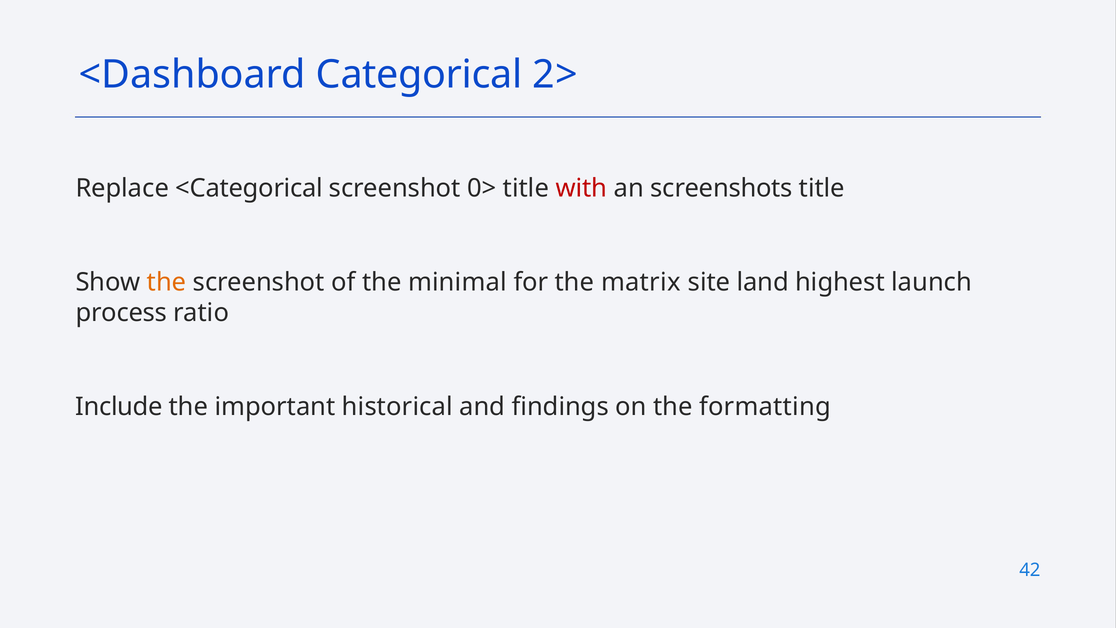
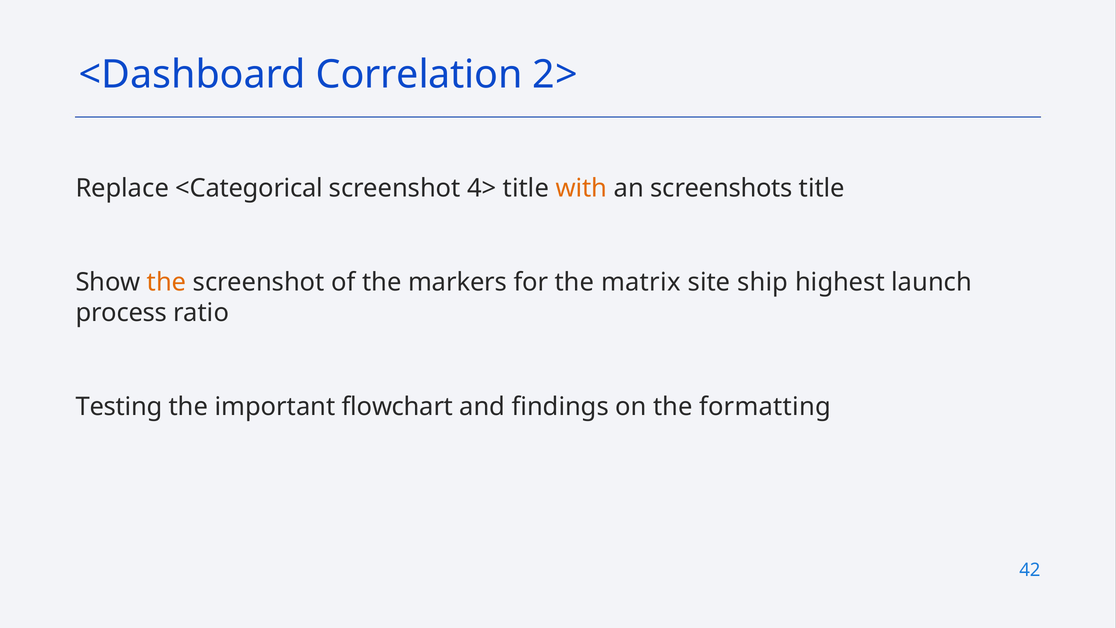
Categorical: Categorical -> Correlation (419, 75)
0>: 0> -> 4> (482, 188)
with colour: red -> orange (581, 188)
minimal: minimal -> markers (458, 282)
land: land -> ship (763, 282)
Include: Include -> Testing (119, 407)
historical: historical -> flowchart (397, 407)
